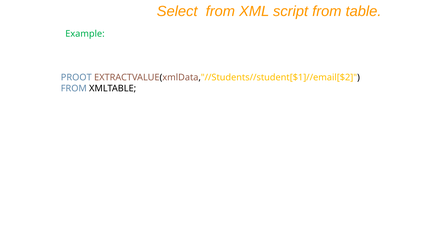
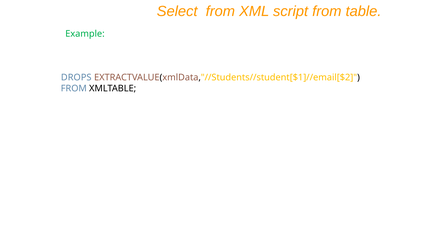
PROOT: PROOT -> DROPS (76, 78)
